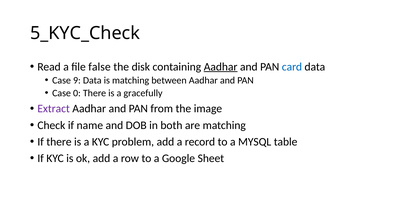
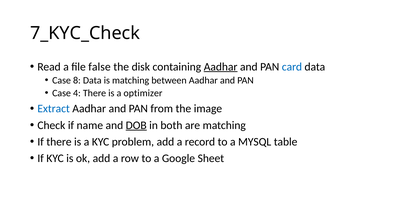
5_KYC_Check: 5_KYC_Check -> 7_KYC_Check (85, 33)
9: 9 -> 8 (77, 80)
0: 0 -> 4 (77, 93)
gracefully: gracefully -> optimizer (143, 93)
Extract colour: purple -> blue (54, 108)
DOB underline: none -> present (136, 125)
